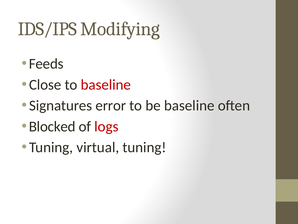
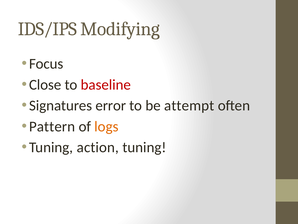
Feeds: Feeds -> Focus (46, 64)
be baseline: baseline -> attempt (189, 105)
Blocked: Blocked -> Pattern (52, 126)
logs colour: red -> orange (106, 126)
virtual: virtual -> action (98, 147)
